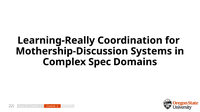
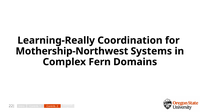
Mothership-Discussion: Mothership-Discussion -> Mothership-Northwest (72, 51)
Spec: Spec -> Fern (100, 62)
